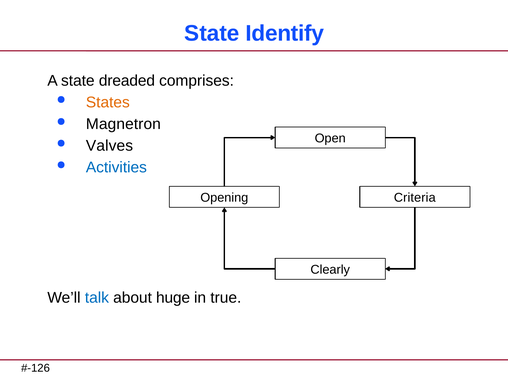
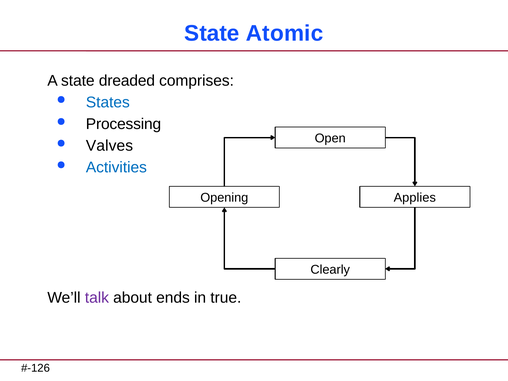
Identify: Identify -> Atomic (285, 33)
States colour: orange -> blue (108, 102)
Magnetron: Magnetron -> Processing (124, 124)
Criteria: Criteria -> Applies (415, 198)
talk colour: blue -> purple (97, 298)
huge: huge -> ends (173, 298)
